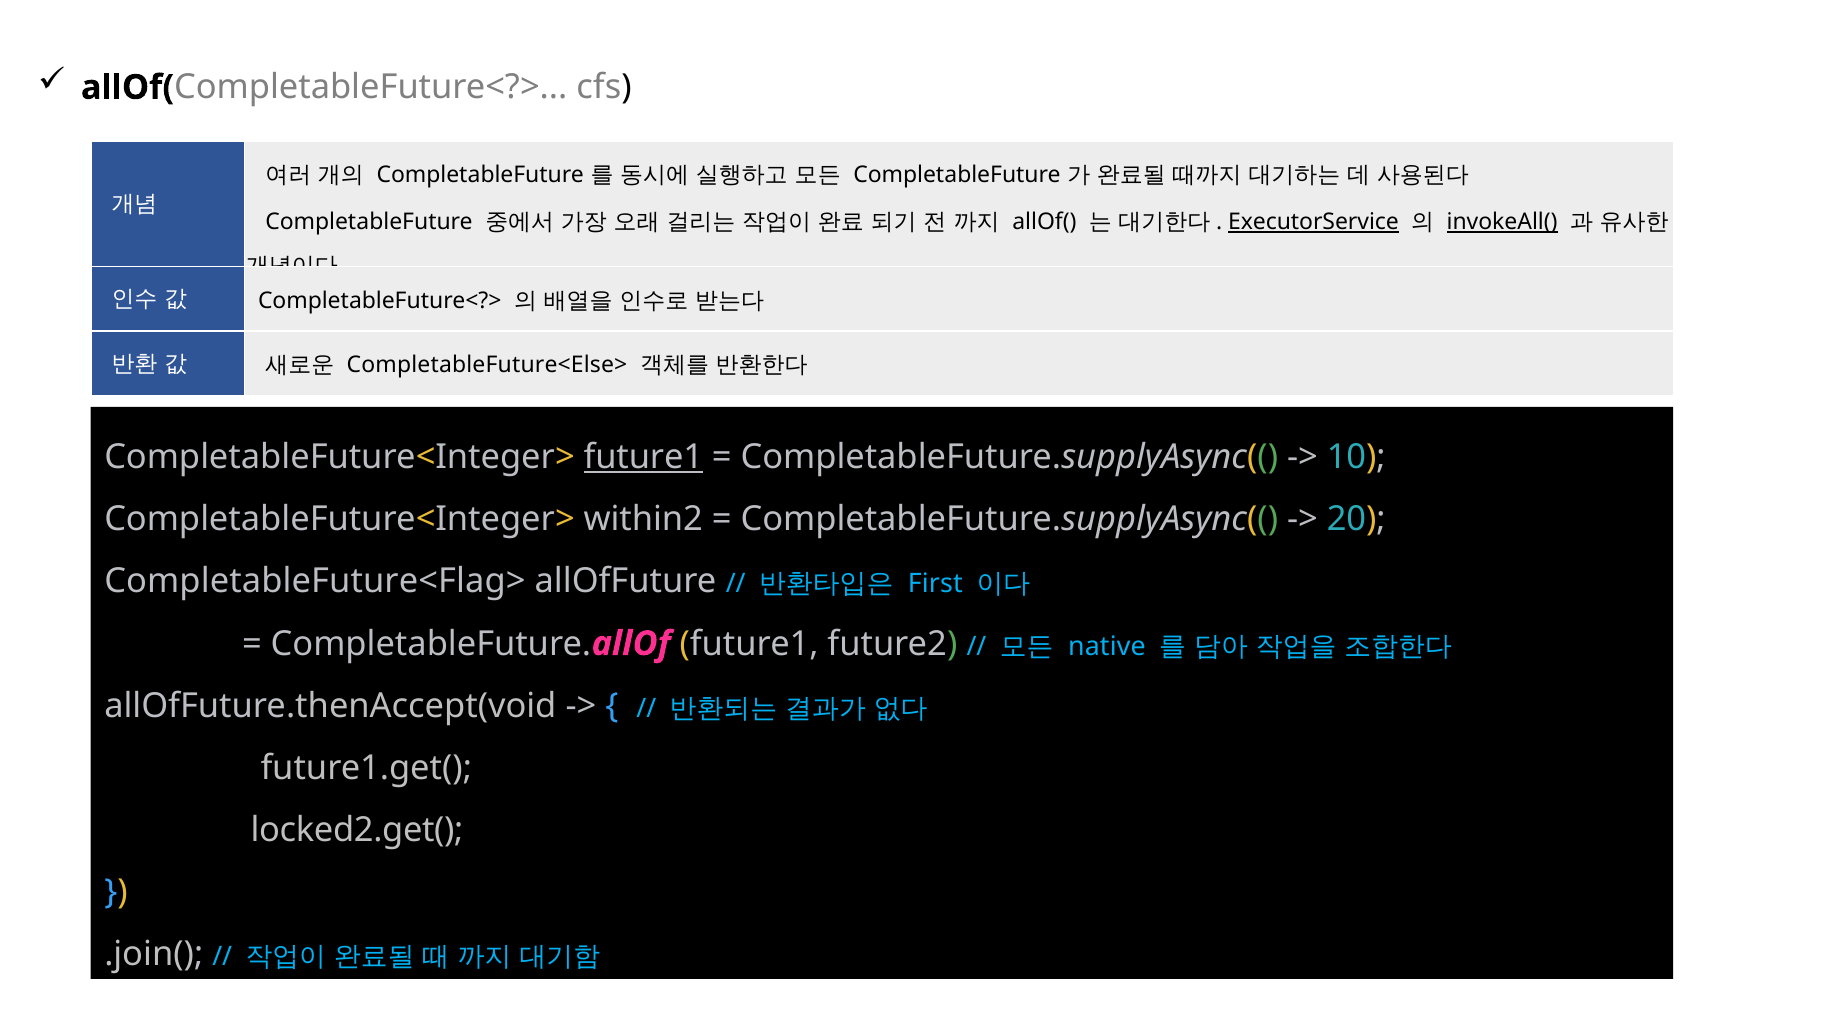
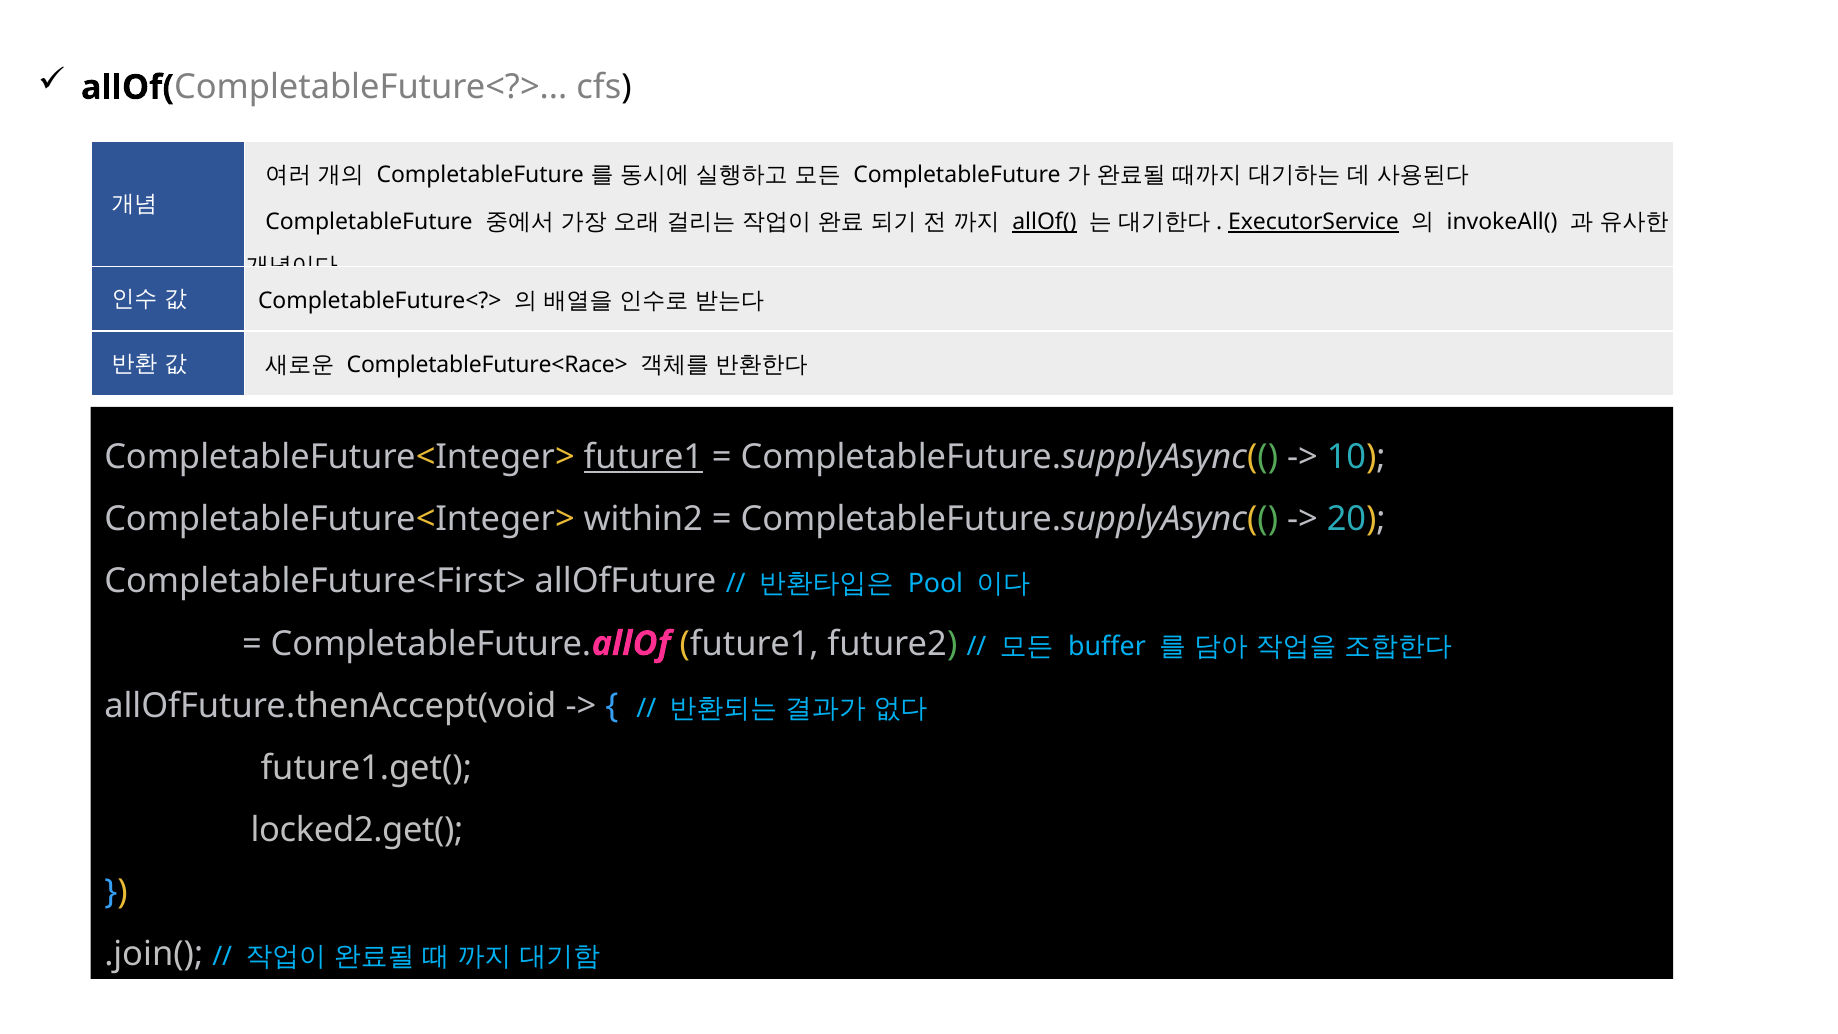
allOf( underline: none -> present (1044, 222)
invokeAll( underline: present -> none (1502, 222)
CompletableFuture<Else>: CompletableFuture<Else> -> CompletableFuture<Race> (487, 365)
CompletableFuture<Flag>: CompletableFuture<Flag> -> CompletableFuture<First> (315, 582)
First: First -> Pool (935, 584)
native: native -> buffer (1107, 646)
